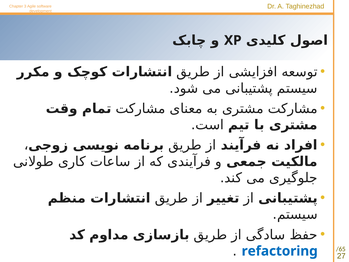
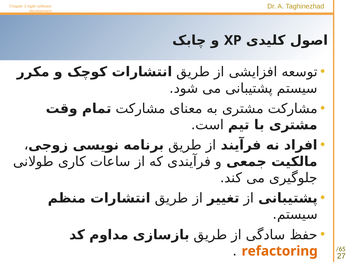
refactoring colour: blue -> orange (280, 251)
